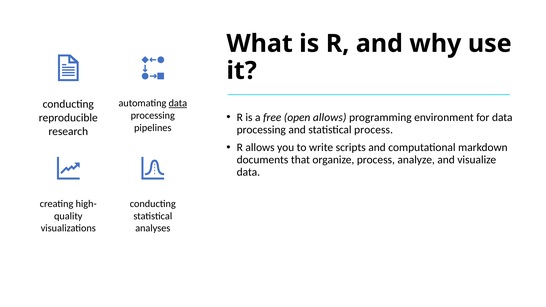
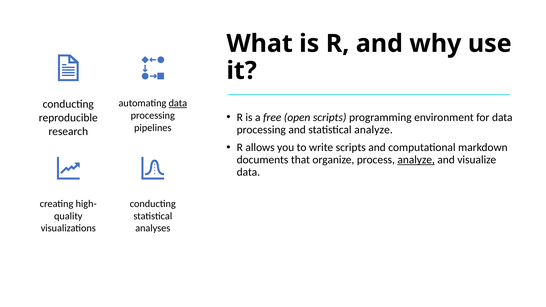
open allows: allows -> scripts (330, 117)
statistical process: process -> analyze (374, 130)
analyze underline: none -> present (416, 160)
